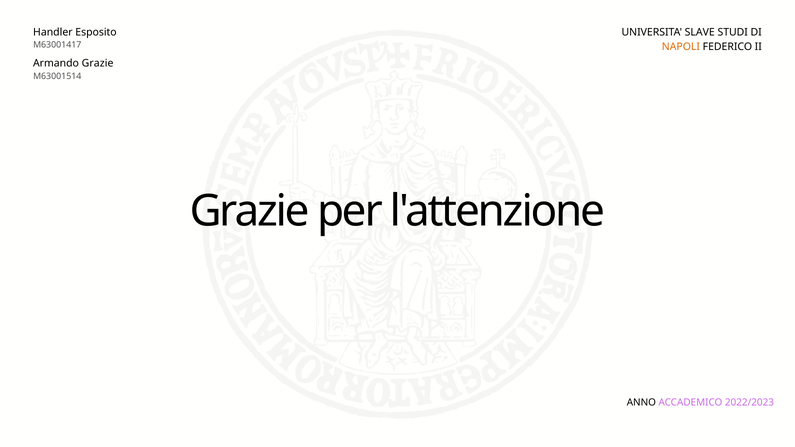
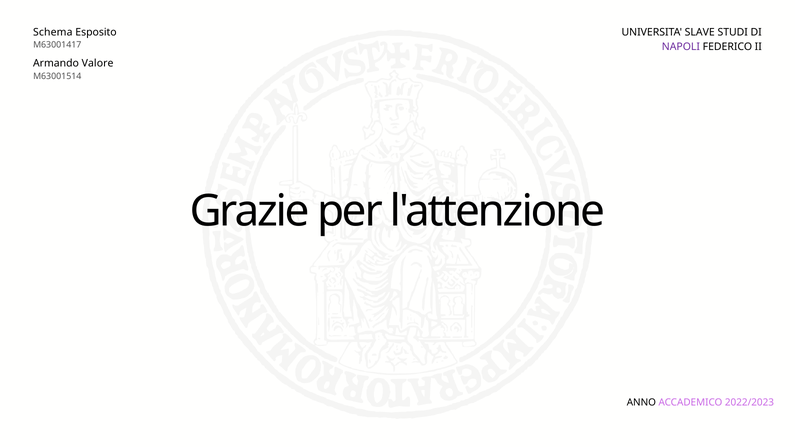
Handler: Handler -> Schema (53, 32)
NAPOLI colour: orange -> purple (681, 47)
Armando Grazie: Grazie -> Valore (98, 63)
